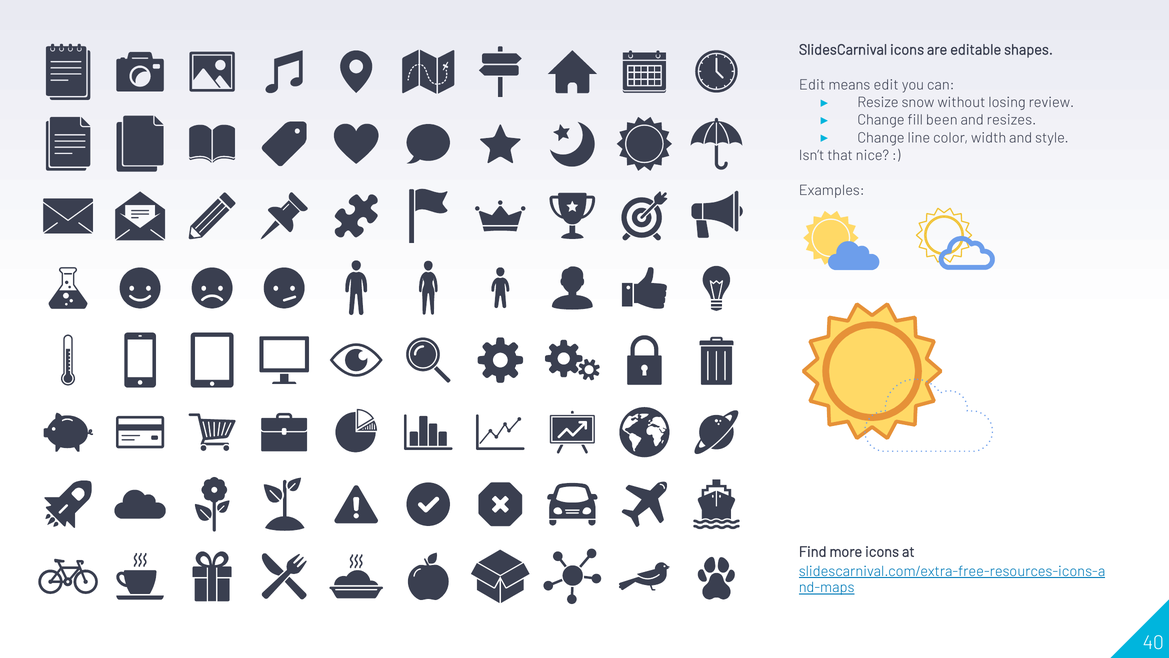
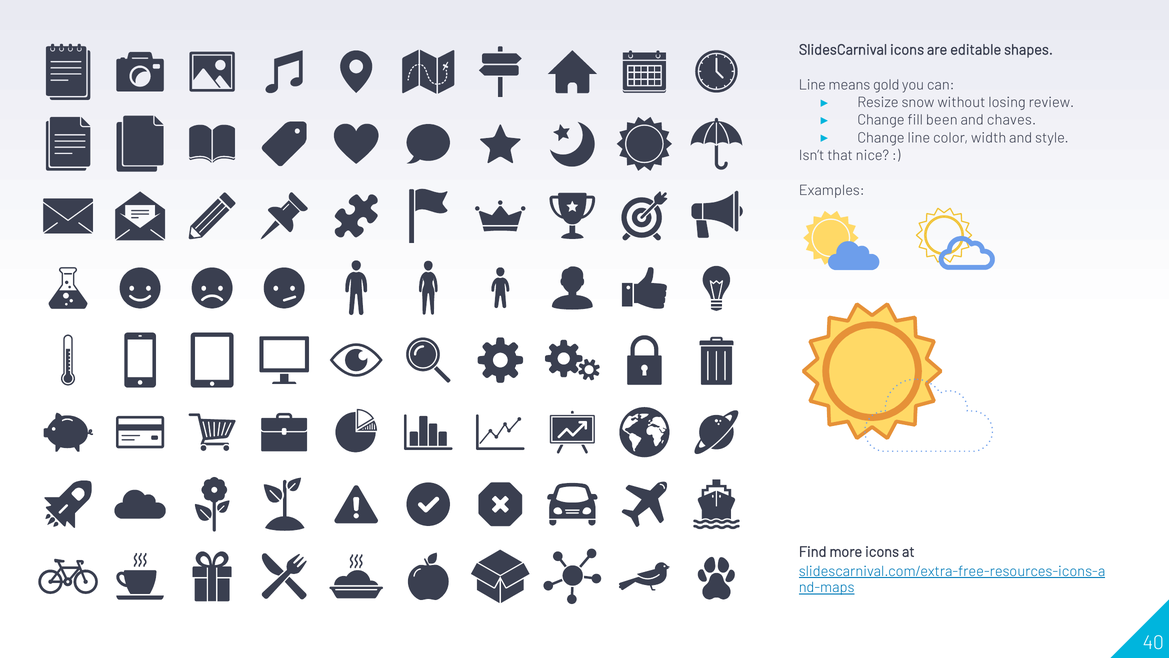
Edit: Edit -> Line (812, 85)
means edit: edit -> gold (886, 85)
resizes: resizes -> chaves (1011, 120)
